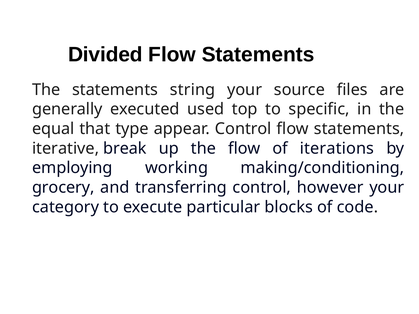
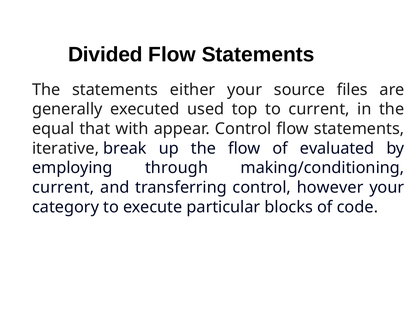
string: string -> either (193, 90)
to specific: specific -> current (319, 109)
type: type -> with (132, 129)
iterations: iterations -> evaluated (337, 148)
working: working -> through (177, 168)
grocery: grocery -> current (63, 188)
